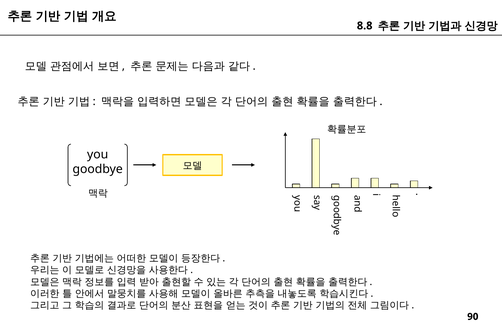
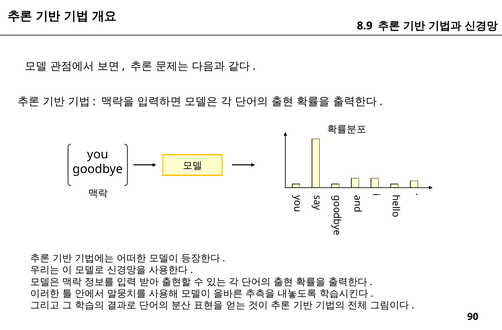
8.8: 8.8 -> 8.9 (365, 26)
